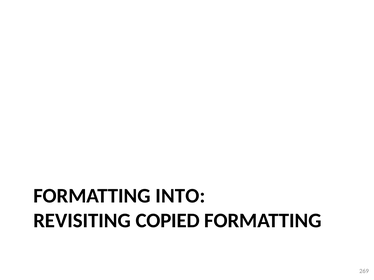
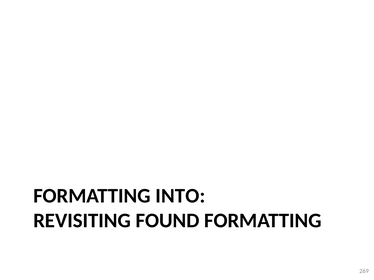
COPIED: COPIED -> FOUND (167, 221)
